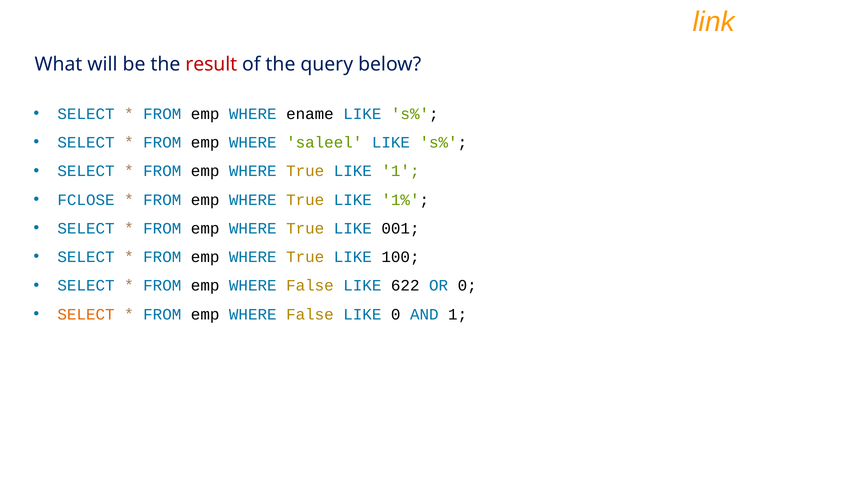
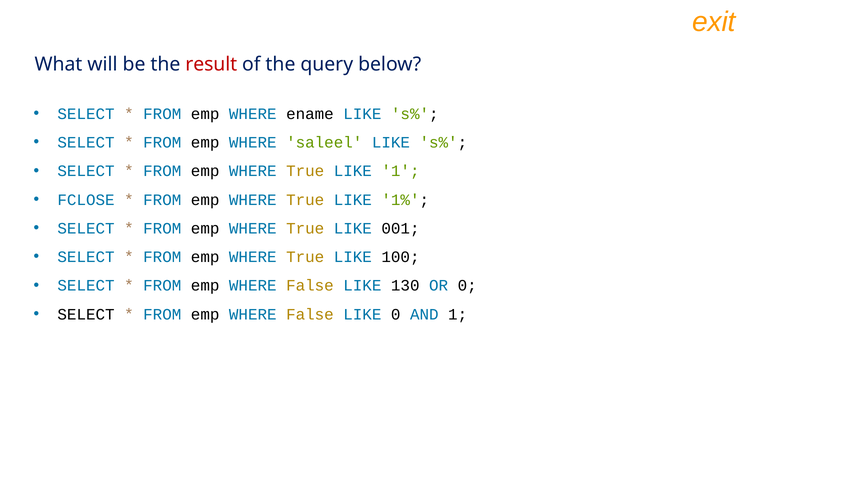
link: link -> exit (714, 22)
622: 622 -> 130 (405, 285)
SELECT colour: orange -> black (86, 314)
